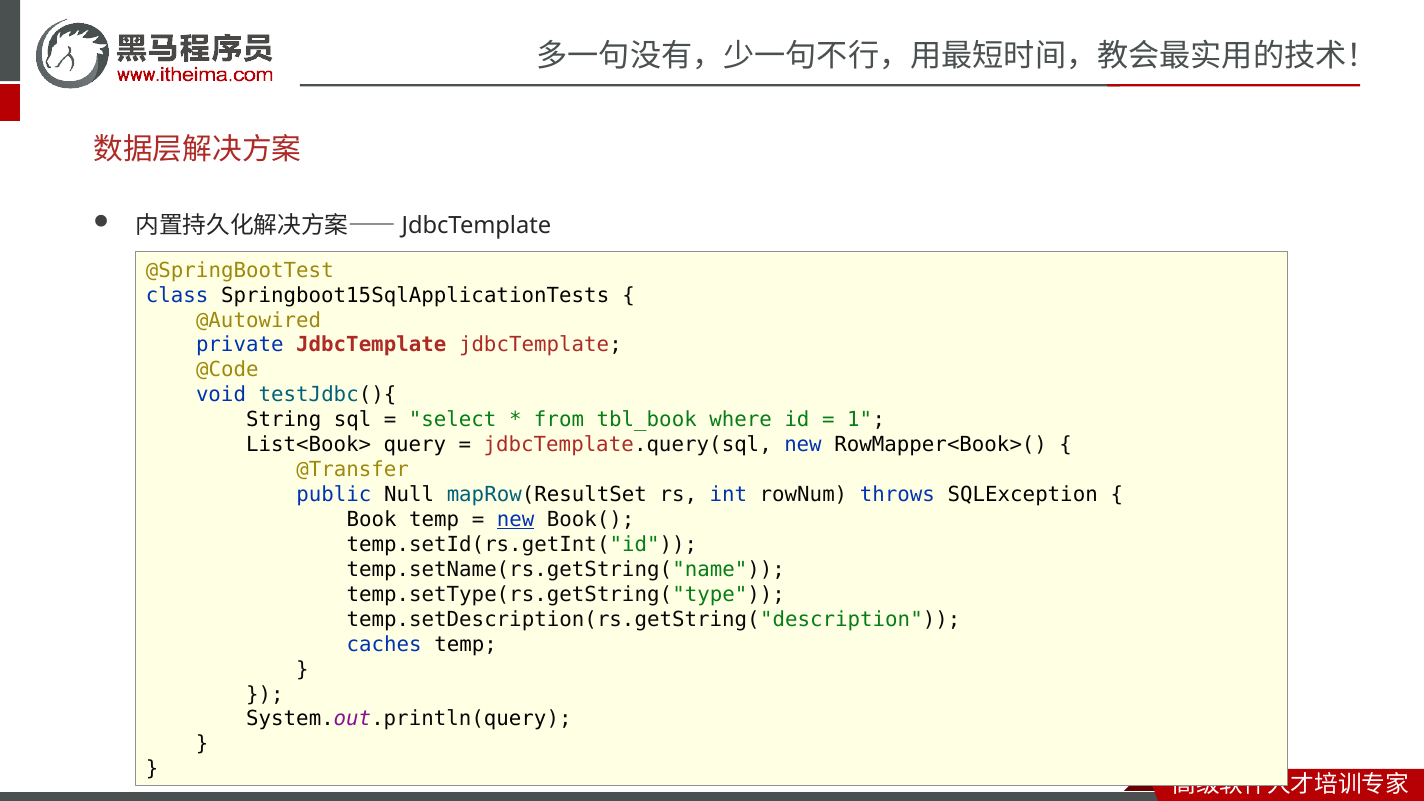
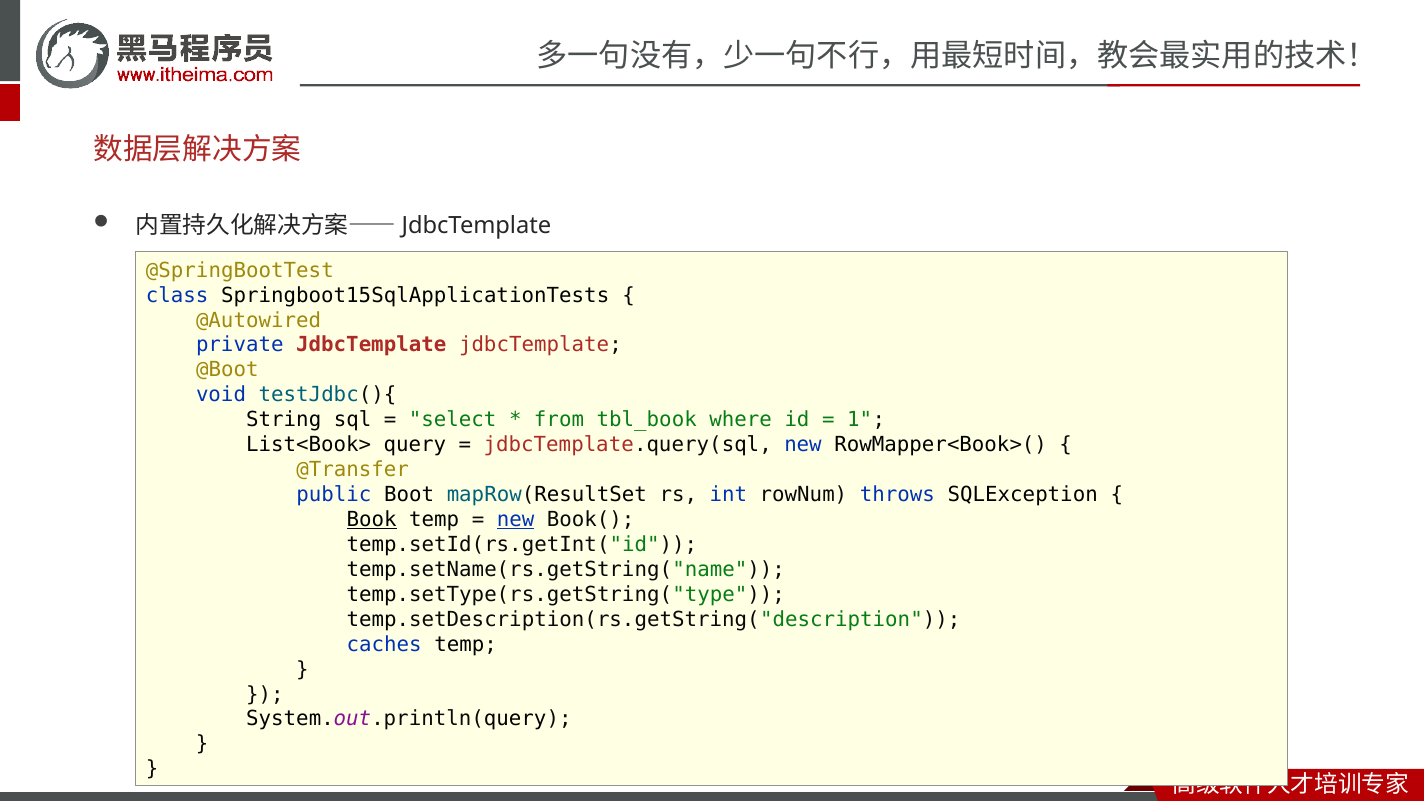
@Code: @Code -> @Boot (227, 370)
Null: Null -> Boot (409, 495)
Book underline: none -> present (372, 520)
